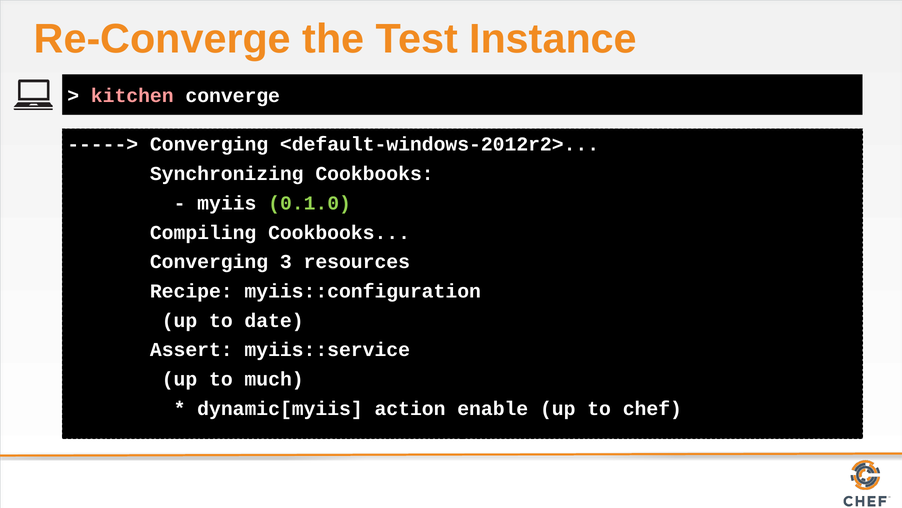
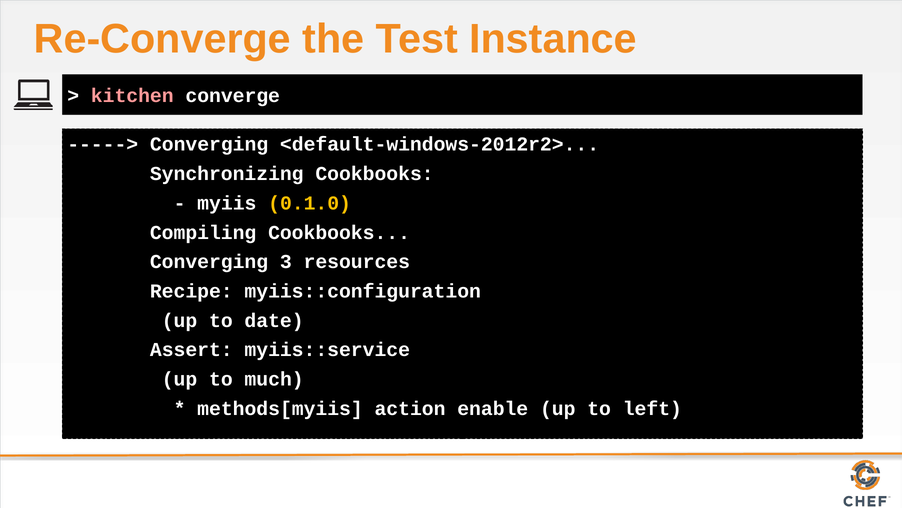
0.1.0 colour: light green -> yellow (310, 203)
dynamic[myiis: dynamic[myiis -> methods[myiis (280, 408)
chef: chef -> left (652, 408)
